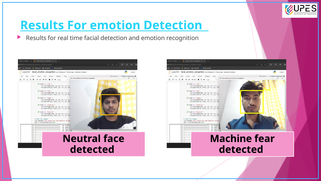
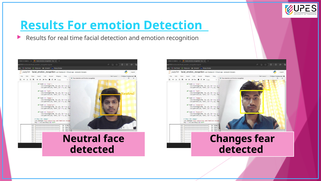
Machine: Machine -> Changes (231, 138)
